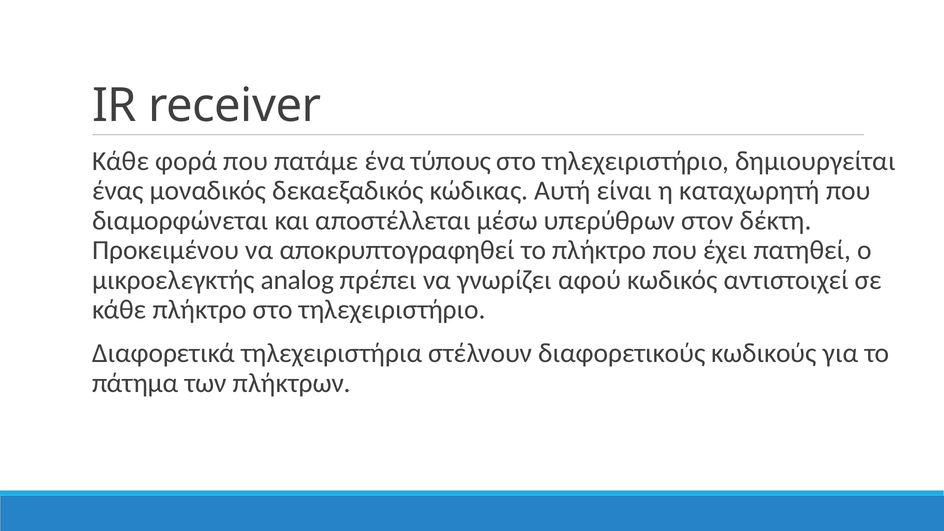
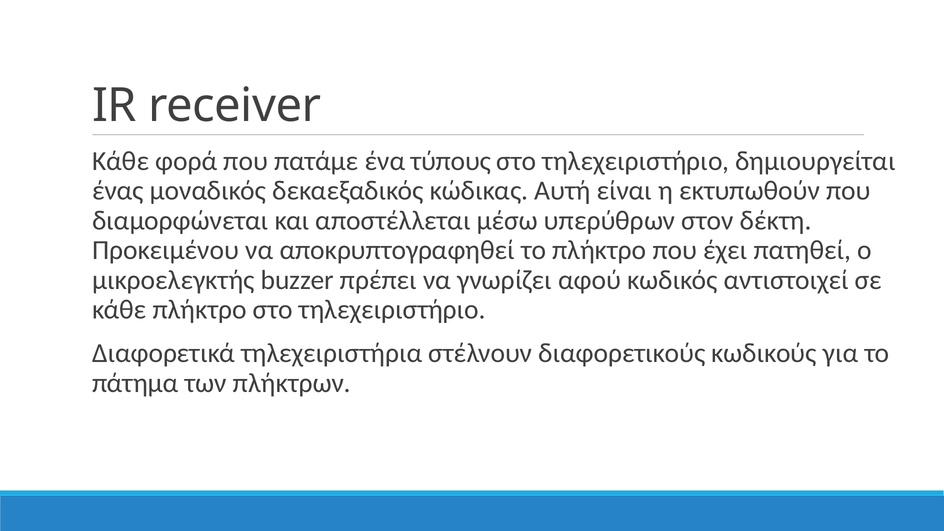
καταχωρητή: καταχωρητή -> εκτυπωθούν (750, 191)
analog: analog -> buzzer (297, 280)
